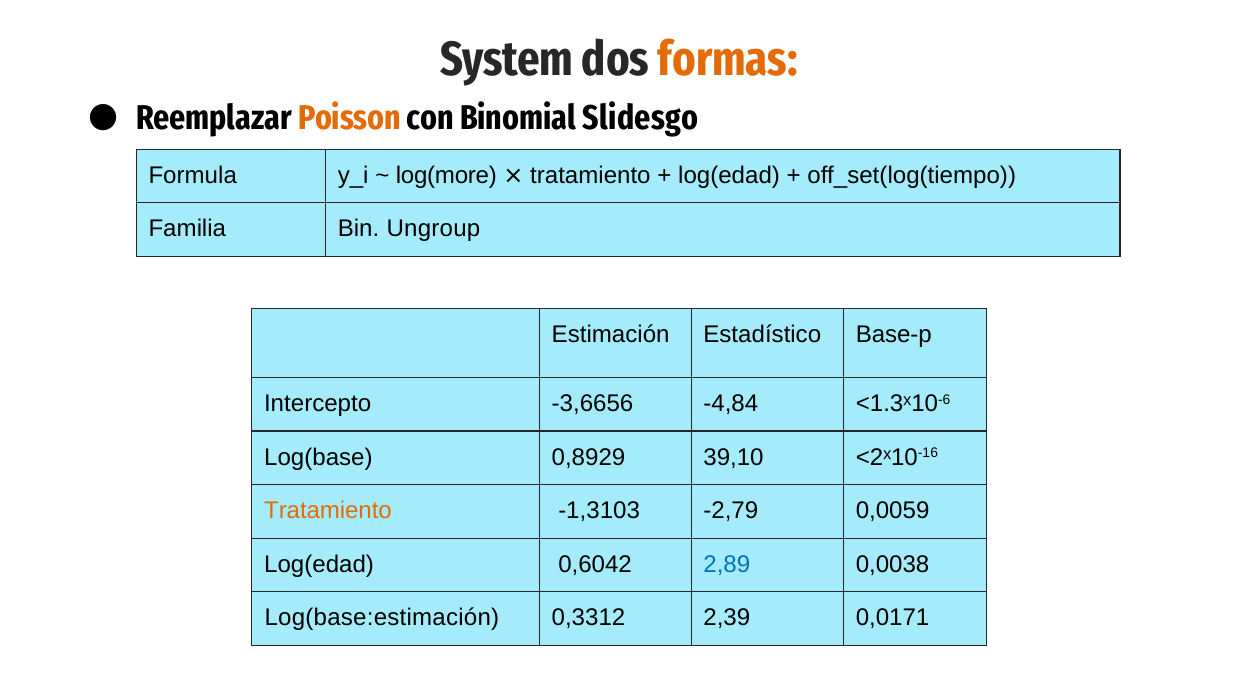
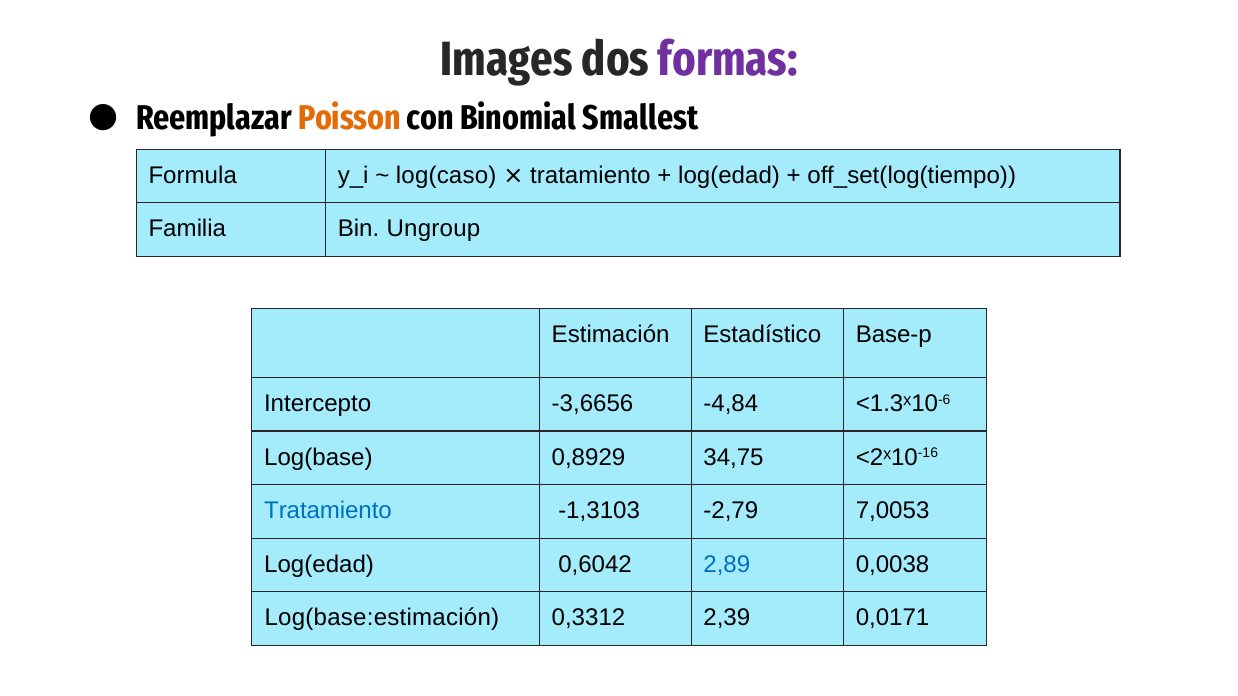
System: System -> Images (507, 60)
formas colour: orange -> purple (728, 60)
Slidesgo: Slidesgo -> Smallest (641, 118)
log(more: log(more -> log(caso (446, 175)
39,10: 39,10 -> 34,75 (734, 457)
Tratamiento colour: orange -> blue (328, 511)
0,0059: 0,0059 -> 7,0053 (893, 511)
